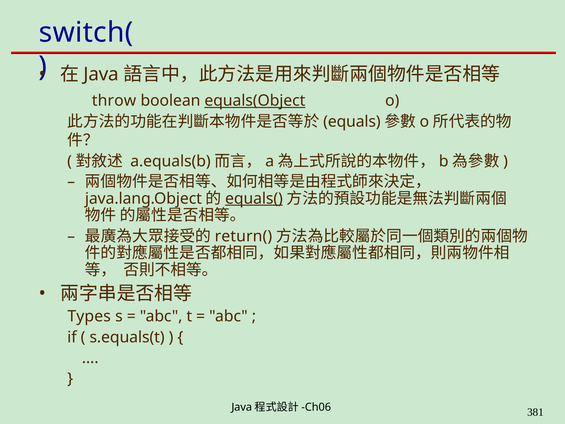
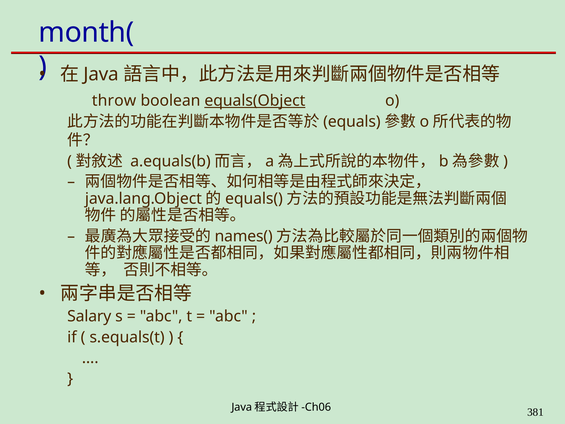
switch(: switch( -> month( (86, 32)
equals( underline: present -> none (254, 198)
return(: return( -> names( (244, 236)
Types: Types -> Salary (89, 316)
